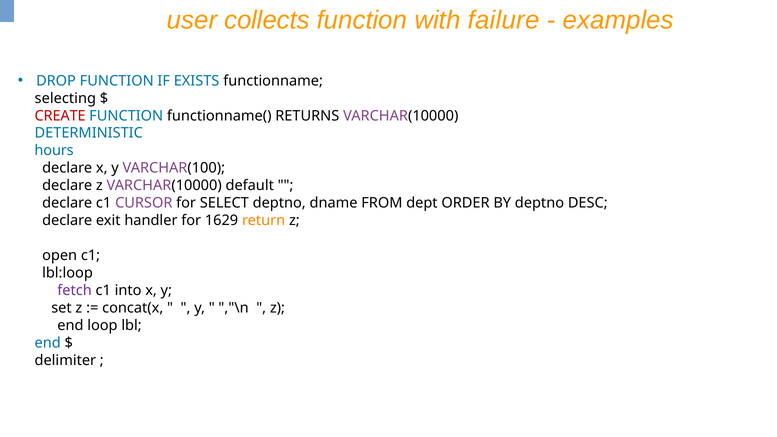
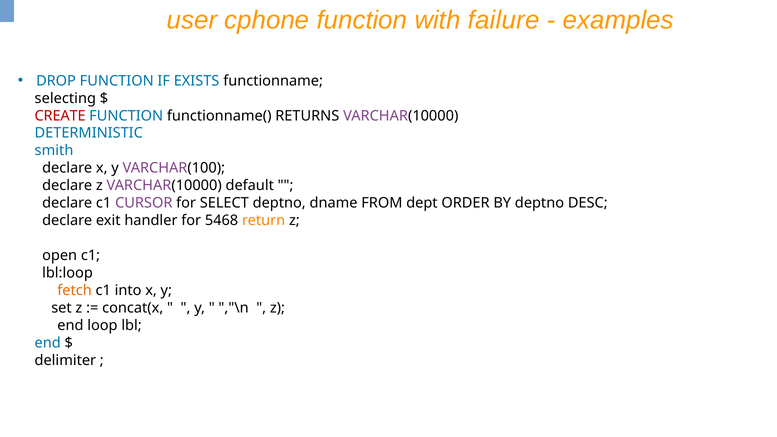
collects: collects -> cphone (267, 20)
hours: hours -> smith (54, 151)
1629: 1629 -> 5468 (222, 221)
fetch colour: purple -> orange (75, 291)
